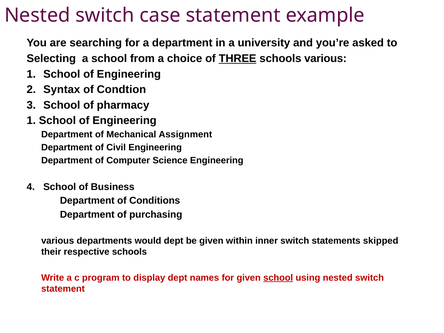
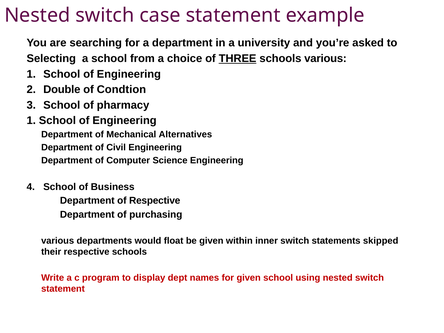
Syntax: Syntax -> Double (62, 90)
Assignment: Assignment -> Alternatives (185, 135)
of Conditions: Conditions -> Respective (155, 201)
would dept: dept -> float (174, 241)
school underline: present -> none (278, 278)
